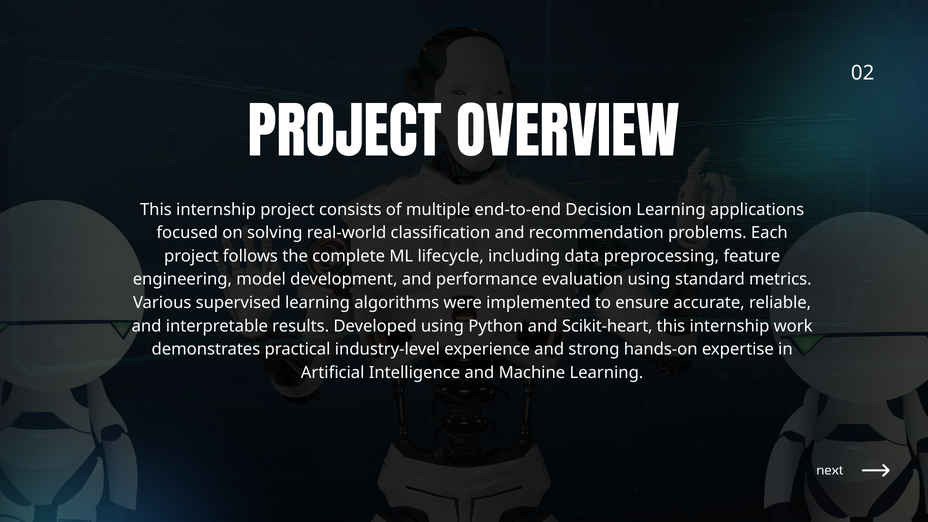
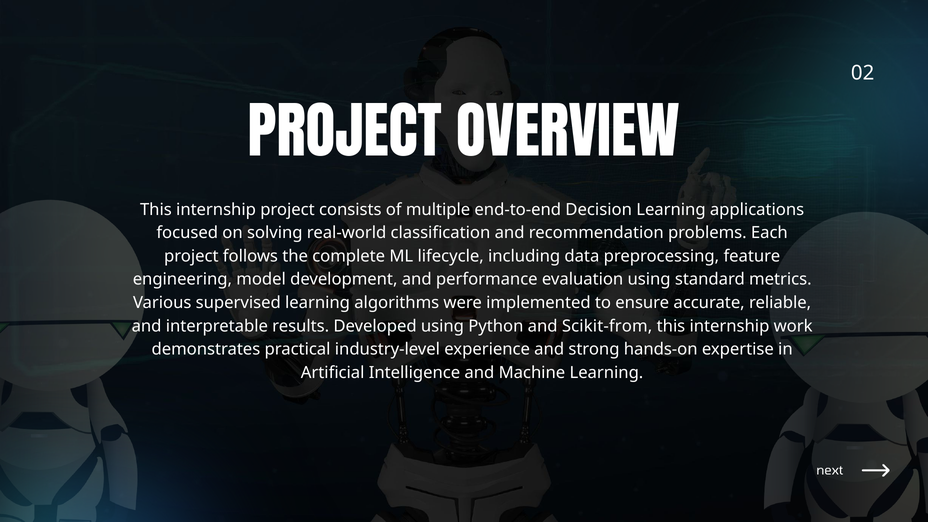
Scikit-heart: Scikit-heart -> Scikit-from (607, 326)
